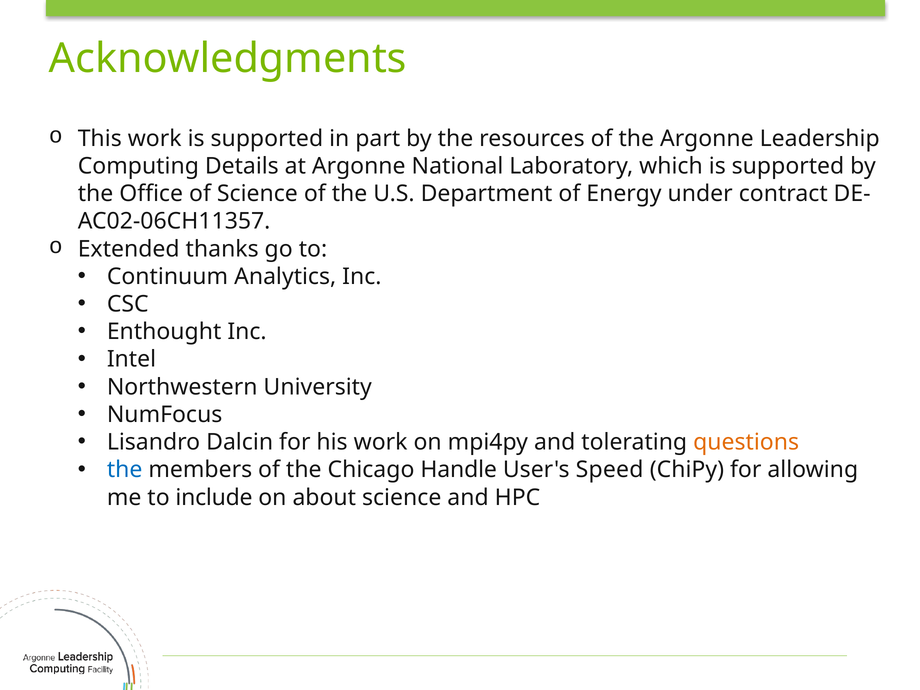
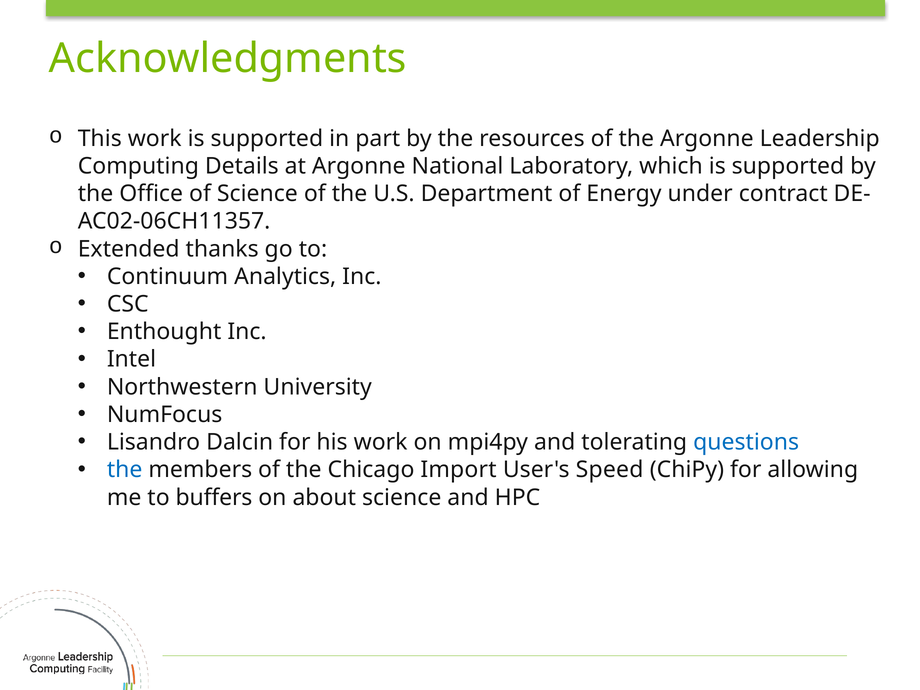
questions colour: orange -> blue (746, 442)
Handle: Handle -> Import (459, 470)
include: include -> buffers (214, 497)
